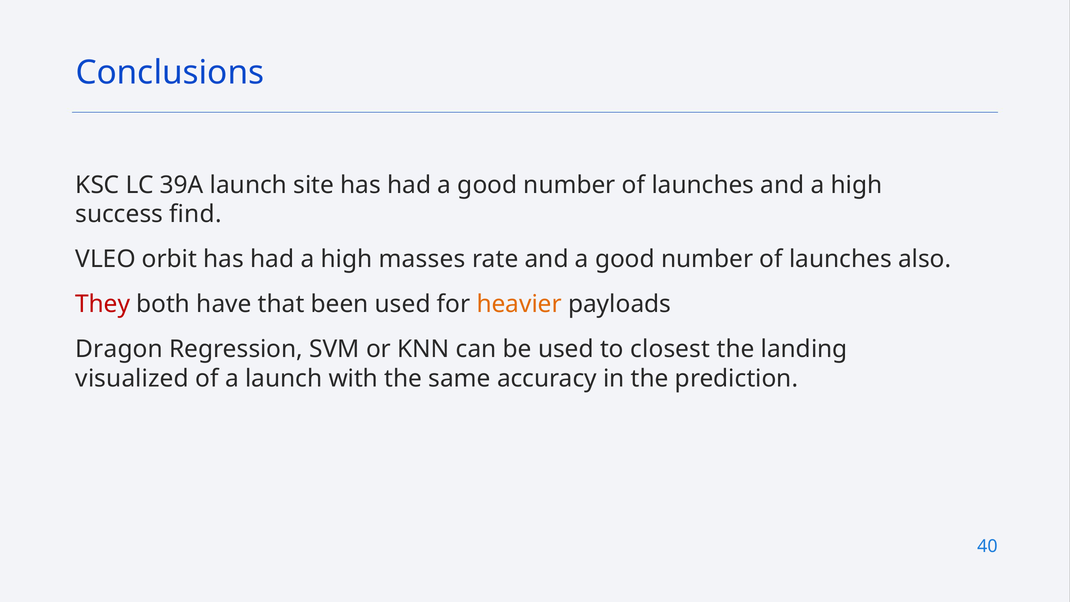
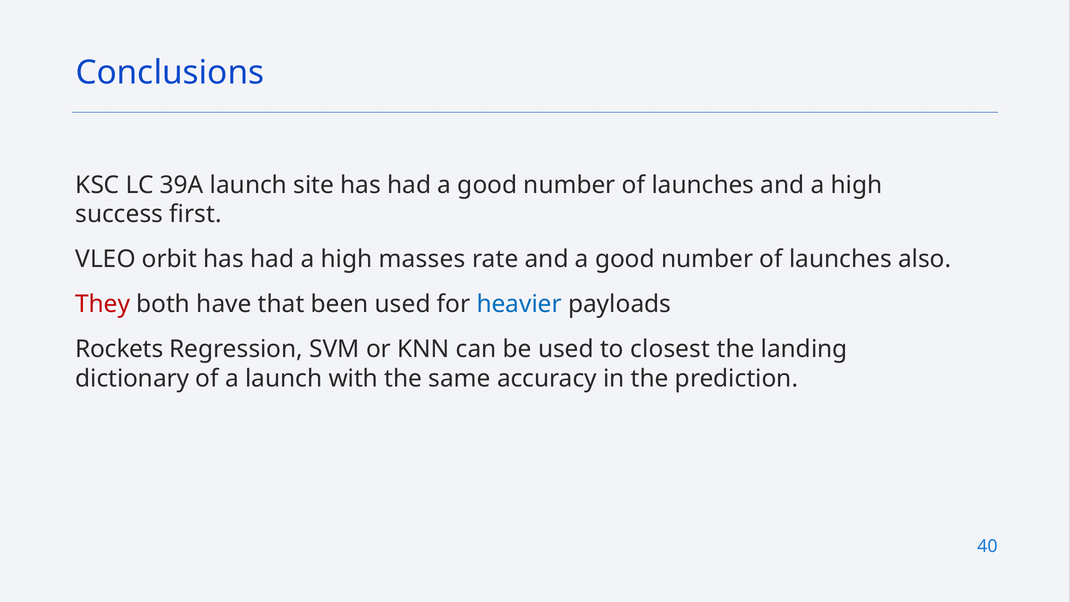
find: find -> first (196, 214)
heavier colour: orange -> blue (519, 304)
Dragon: Dragon -> Rockets (119, 349)
visualized: visualized -> dictionary (132, 379)
